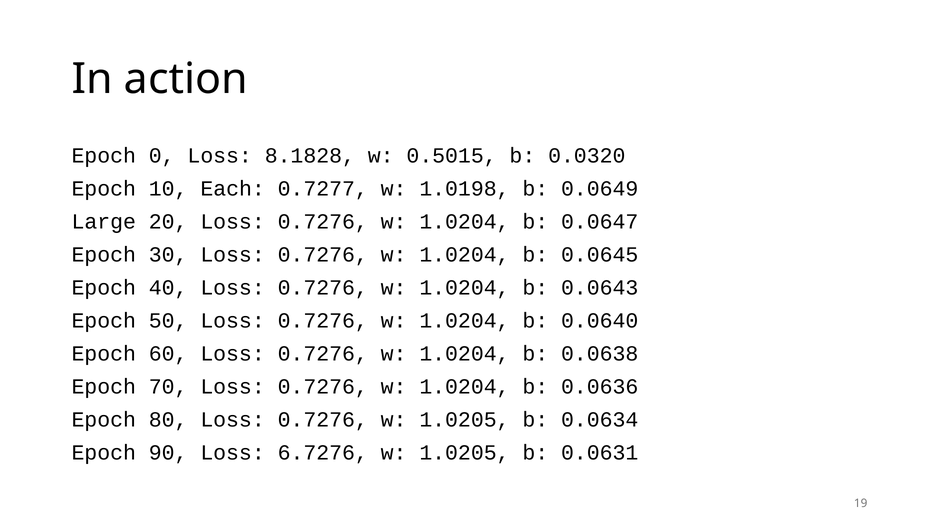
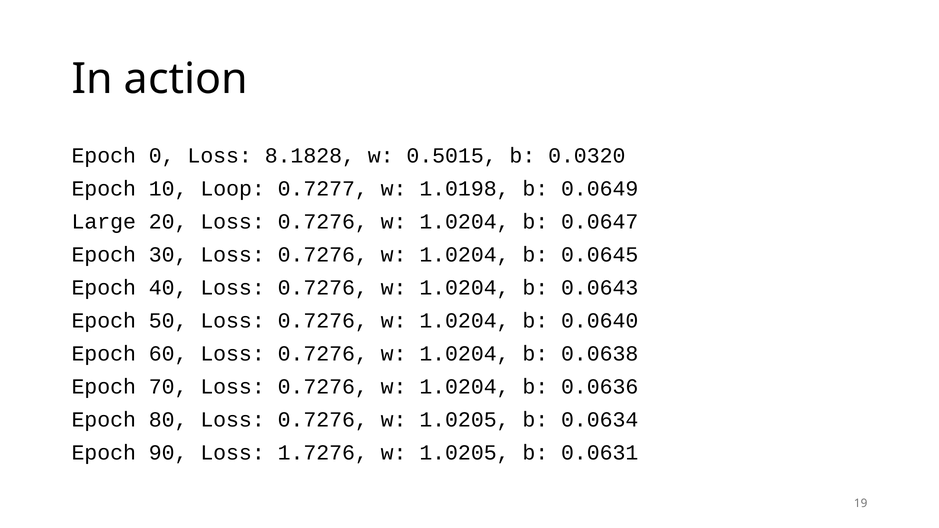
Each: Each -> Loop (233, 189)
6.7276: 6.7276 -> 1.7276 (323, 453)
